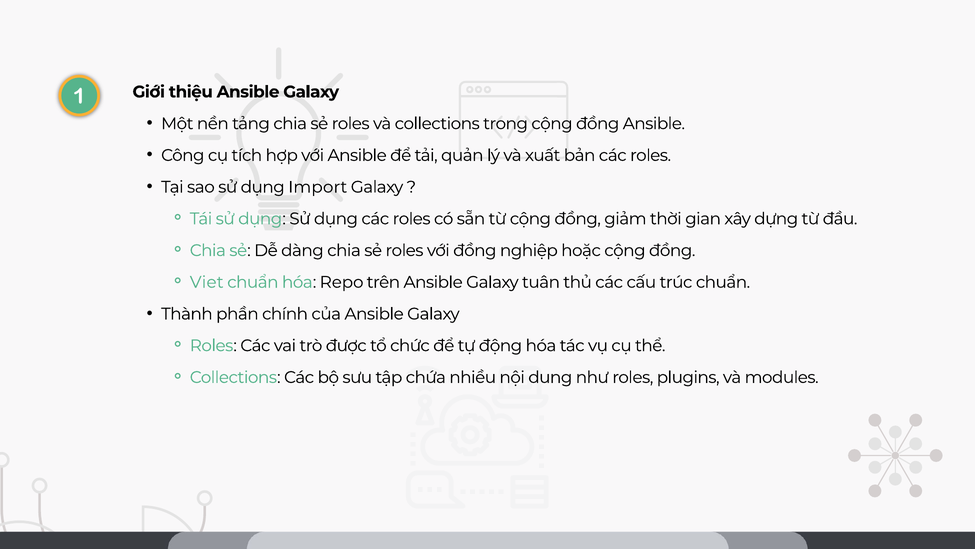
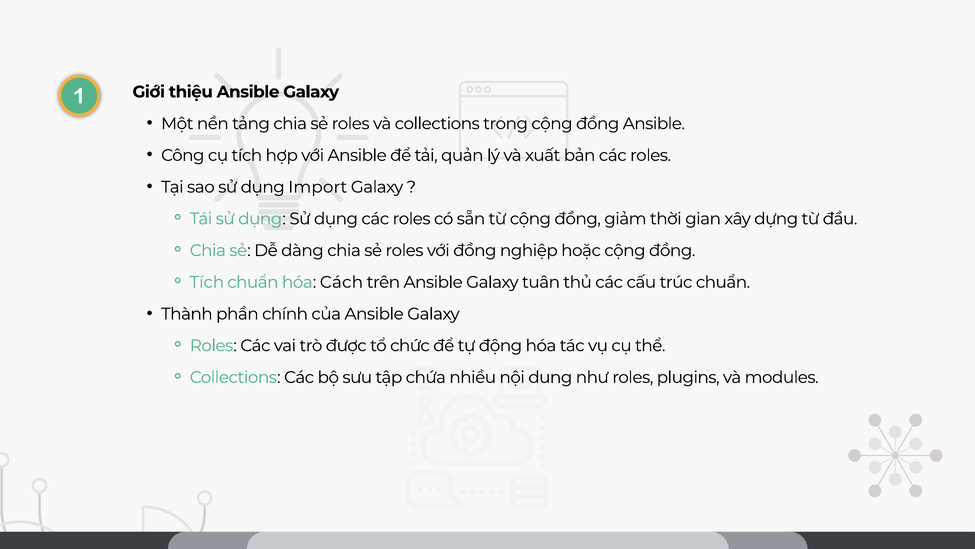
Viet: Viet -> Tích (207, 282)
Repo: Repo -> Cách (341, 282)
